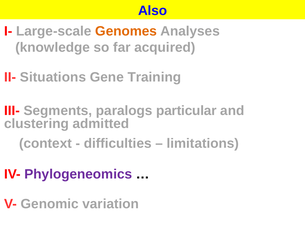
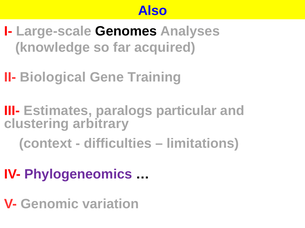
Genomes colour: orange -> black (126, 31)
Situations: Situations -> Biological (53, 77)
Segments: Segments -> Estimates (58, 111)
admitted: admitted -> arbitrary (101, 124)
